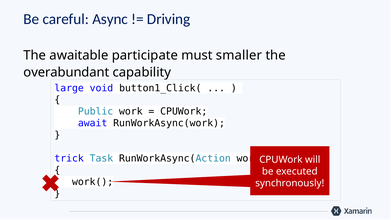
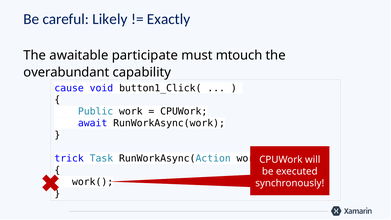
Async: Async -> Likely (110, 19)
Driving: Driving -> Exactly (169, 19)
smaller: smaller -> mtouch (239, 55)
large: large -> cause (69, 88)
